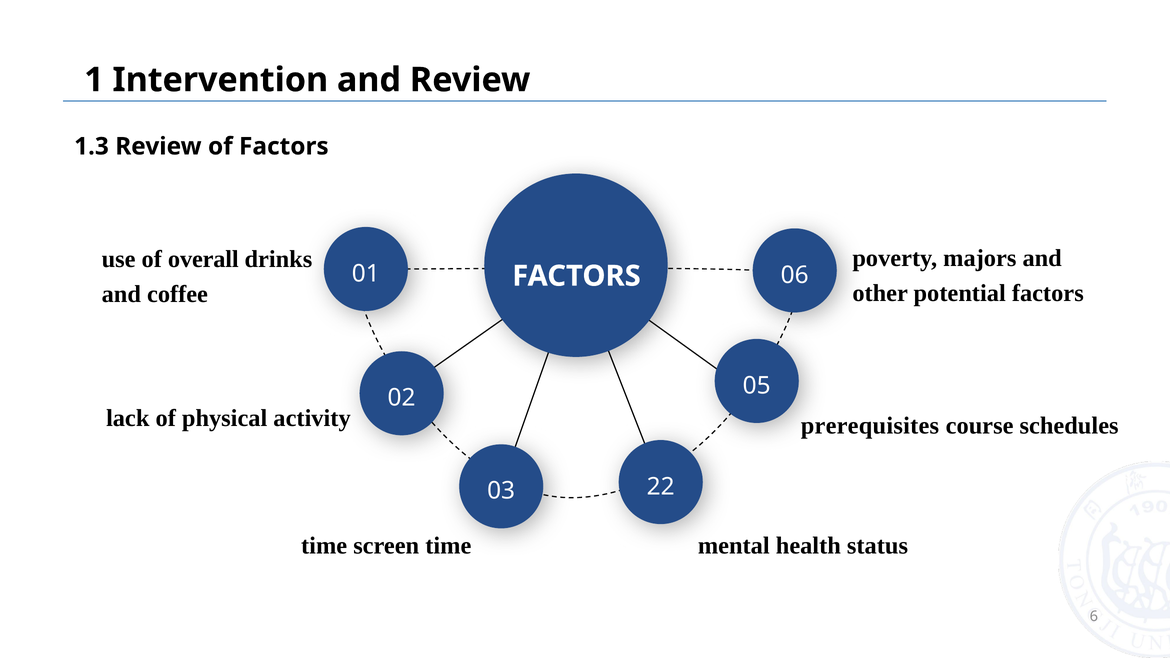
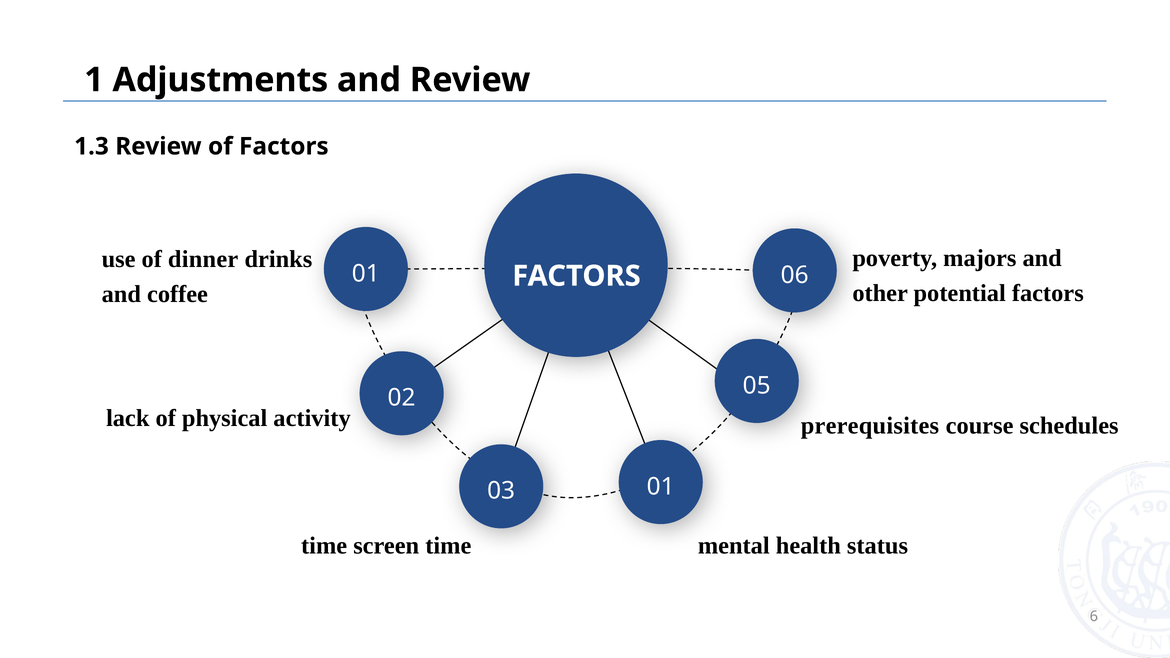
Intervention: Intervention -> Adjustments (220, 80)
overall: overall -> dinner (203, 259)
03 22: 22 -> 01 (661, 487)
